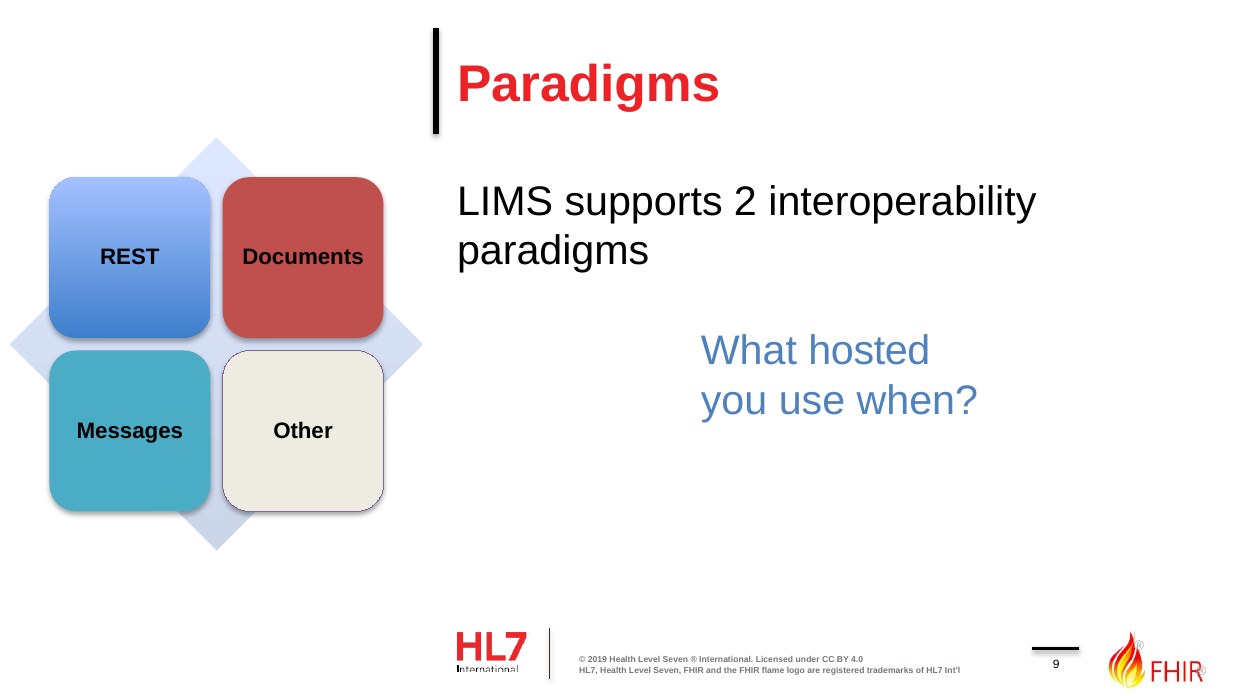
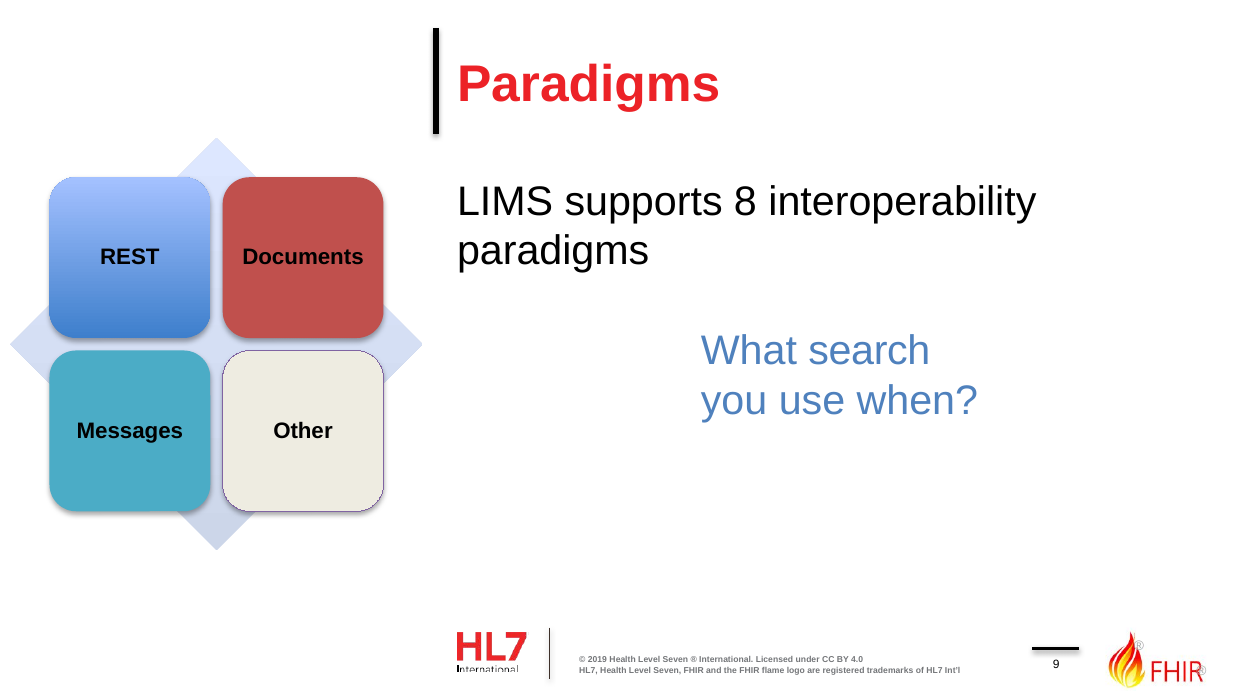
2: 2 -> 8 (745, 201)
hosted: hosted -> search (869, 351)
